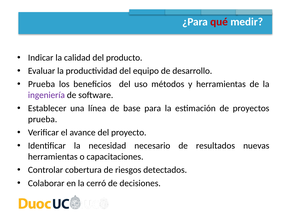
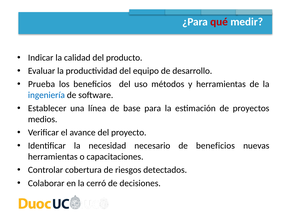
ingeniería colour: purple -> blue (46, 95)
prueba: prueba -> medios (43, 119)
de resultados: resultados -> beneficios (215, 146)
